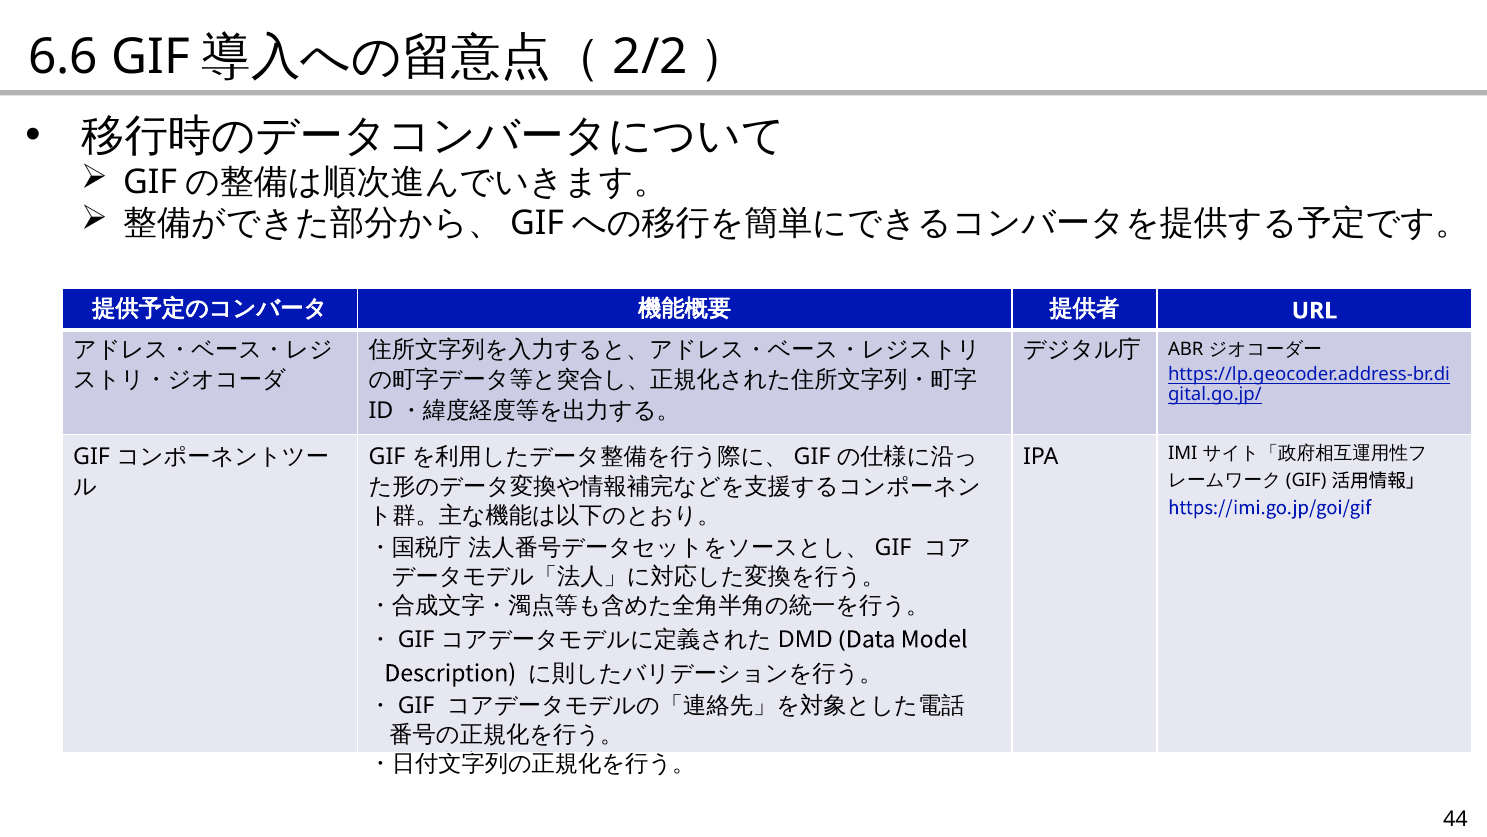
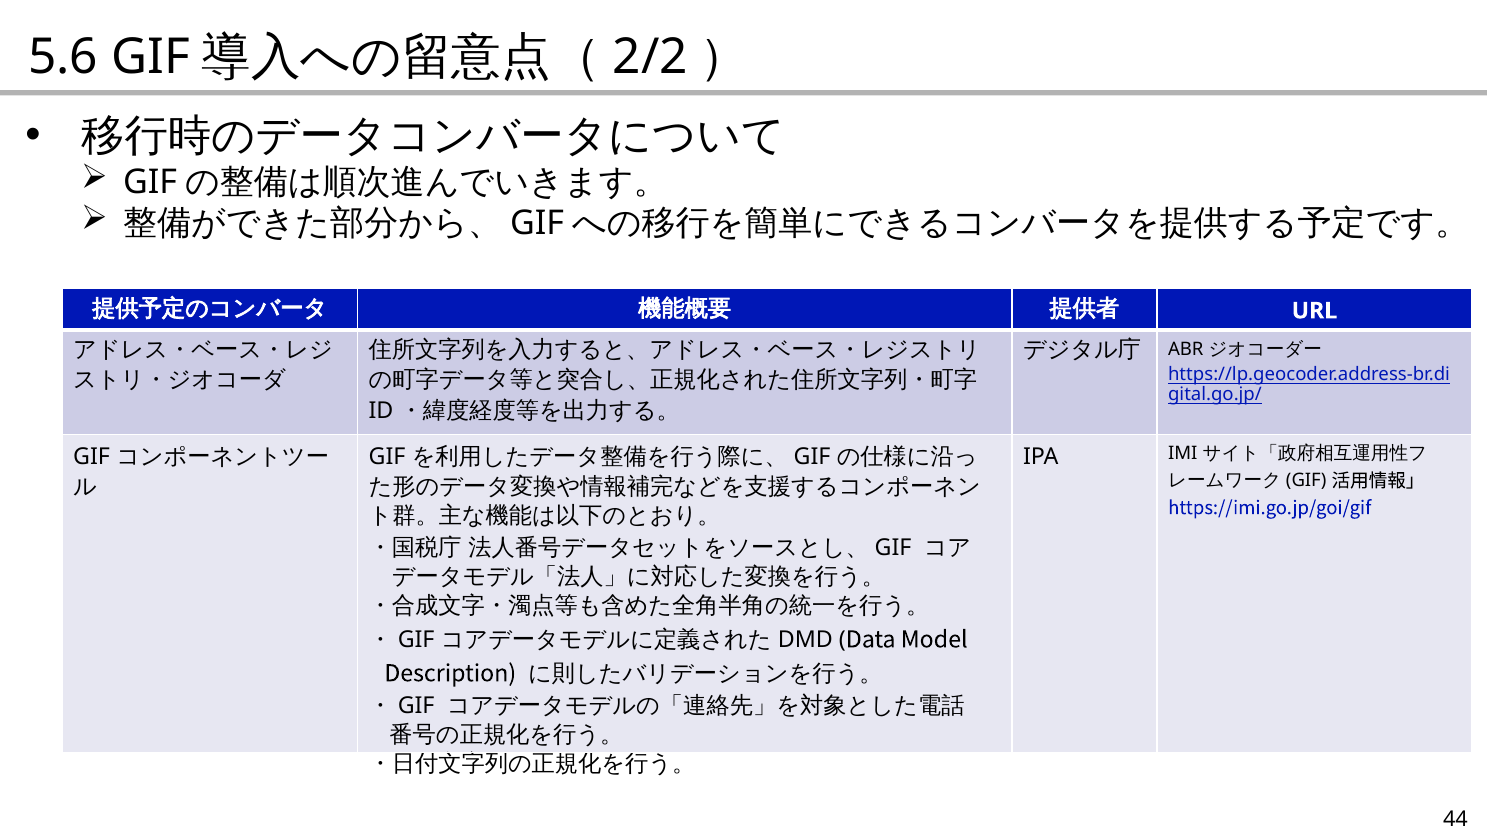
6.6: 6.6 -> 5.6 (63, 57)
